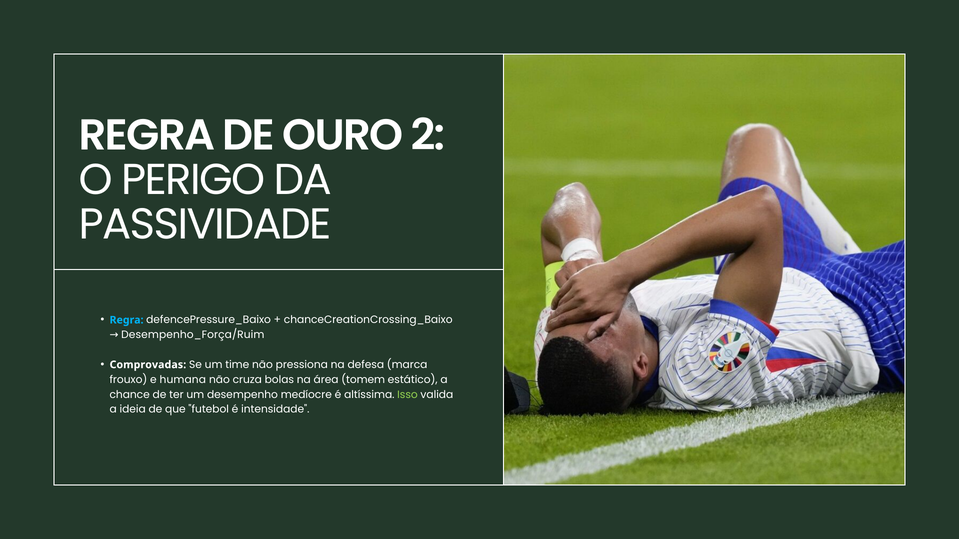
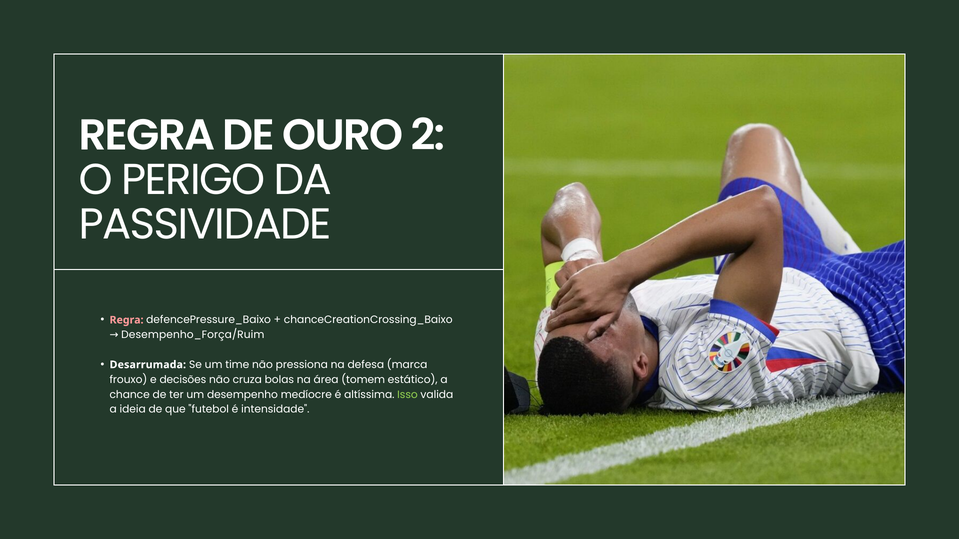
Regra colour: light blue -> pink (127, 320)
Comprovadas: Comprovadas -> Desarrumada (148, 365)
humana: humana -> decisões (183, 380)
